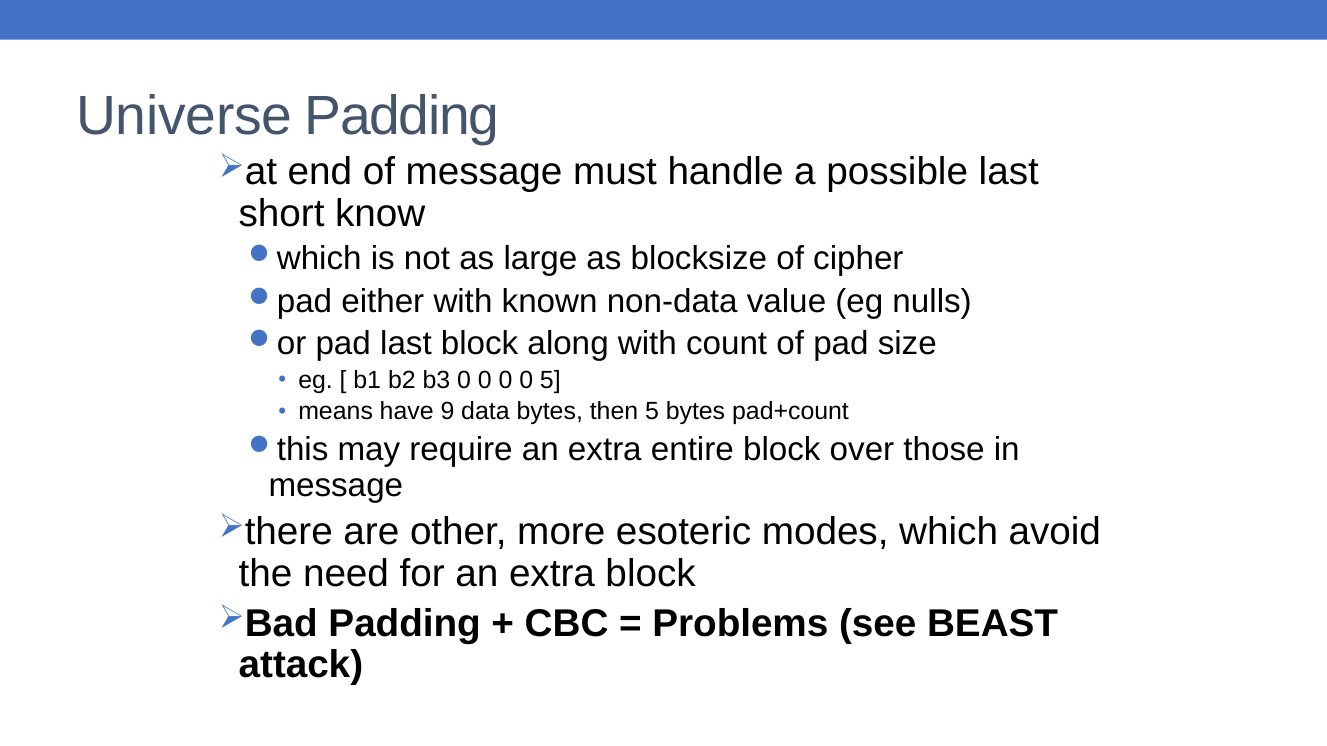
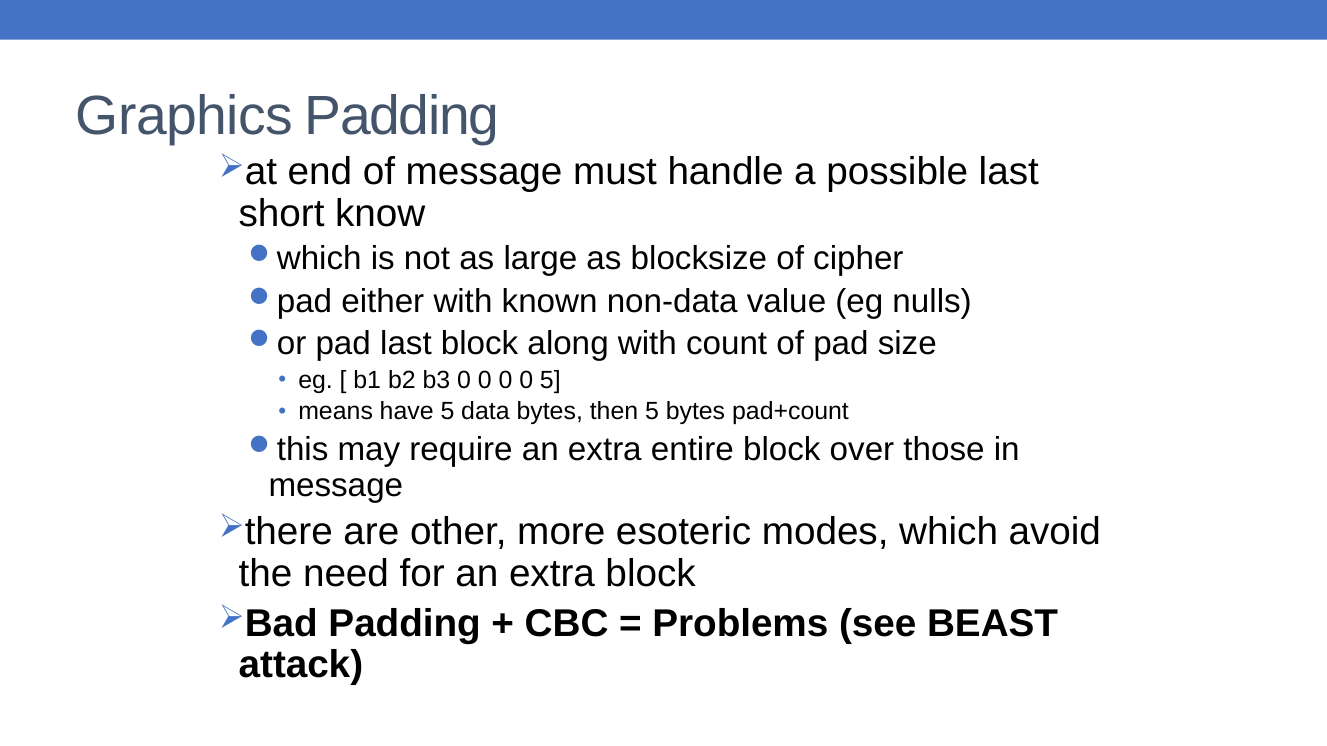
Universe: Universe -> Graphics (184, 116)
have 9: 9 -> 5 (447, 412)
